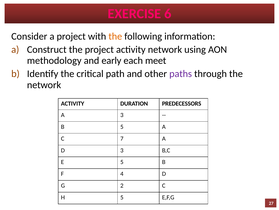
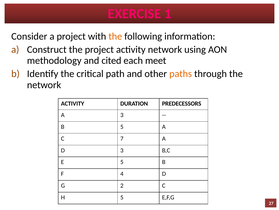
6: 6 -> 1 (168, 14)
early: early -> cited (111, 60)
paths colour: purple -> orange (181, 74)
